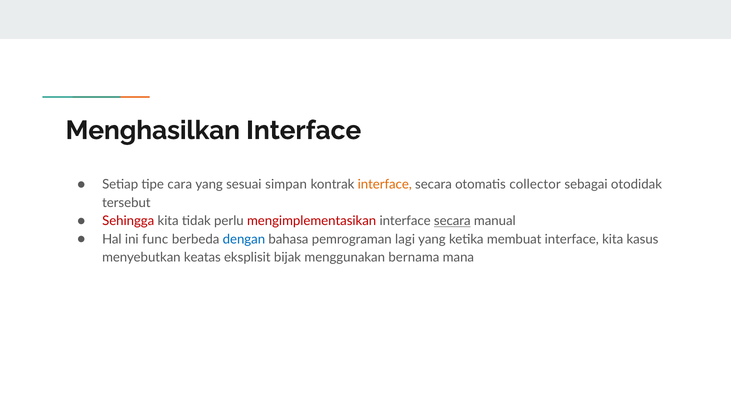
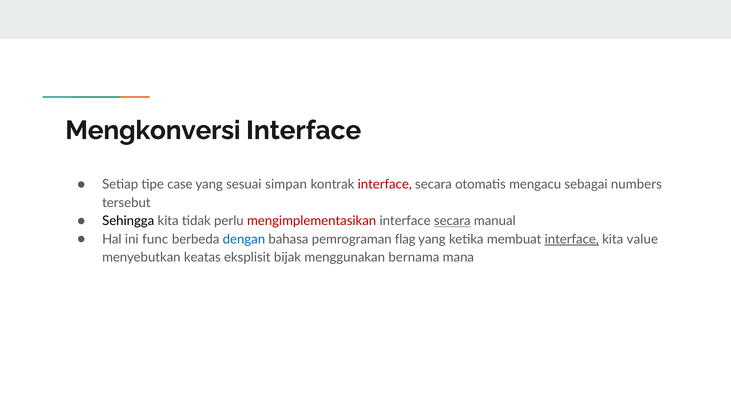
Menghasilkan: Menghasilkan -> Mengkonversi (153, 130)
cara: cara -> case (180, 185)
interface colour: orange -> red (385, 185)
collector: collector -> mengacu (535, 185)
otodidak: otodidak -> numbers (636, 185)
Sehingga colour: red -> black (128, 221)
lagi: lagi -> flag (405, 239)
interface underline: none -> present (572, 239)
kasus: kasus -> value (642, 239)
